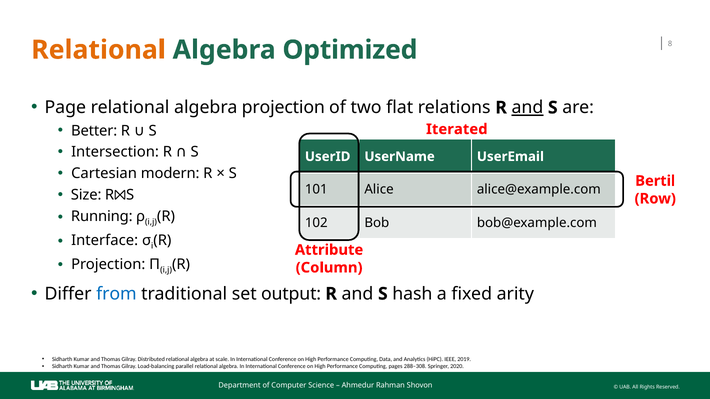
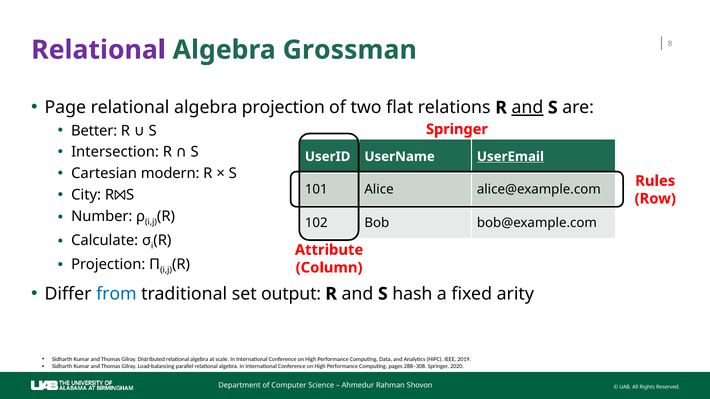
Relational colour: orange -> purple (98, 50)
Optimized: Optimized -> Grossman (350, 50)
Iterated: Iterated -> Springer (457, 129)
UserEmail underline: none -> present (510, 157)
Bertil: Bertil -> Rules (655, 181)
Size: Size -> City (86, 195)
Running: Running -> Number (102, 217)
Interface: Interface -> Calculate (105, 241)
